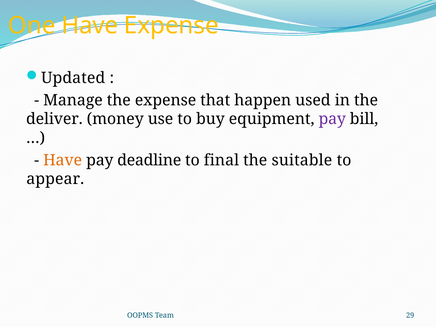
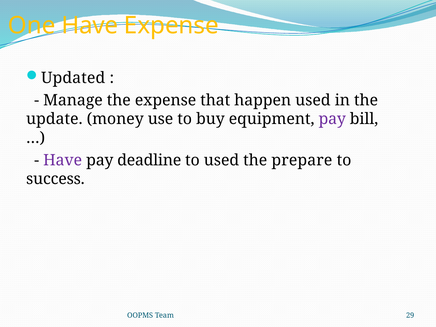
deliver: deliver -> update (54, 119)
Have colour: orange -> purple (63, 160)
to final: final -> used (221, 160)
suitable: suitable -> prepare (302, 160)
appear: appear -> success (55, 179)
